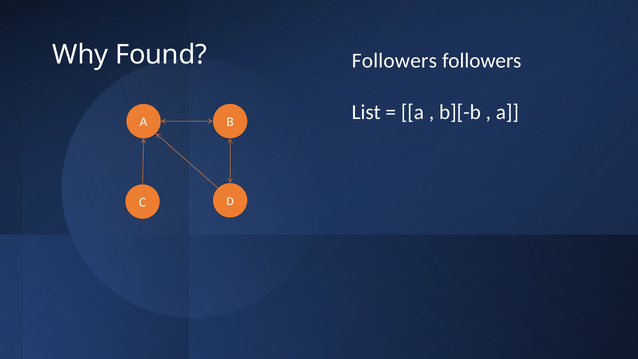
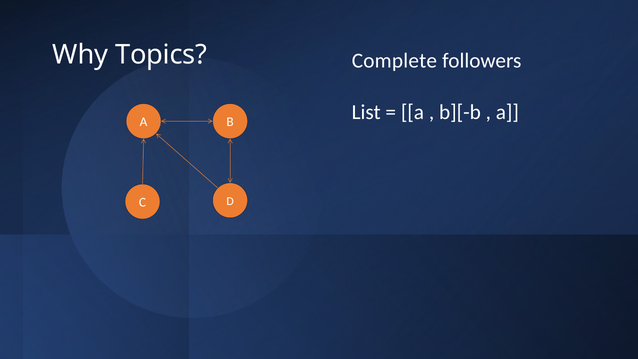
Found: Found -> Topics (161, 55)
Followers: Followers -> Complete (394, 61)
